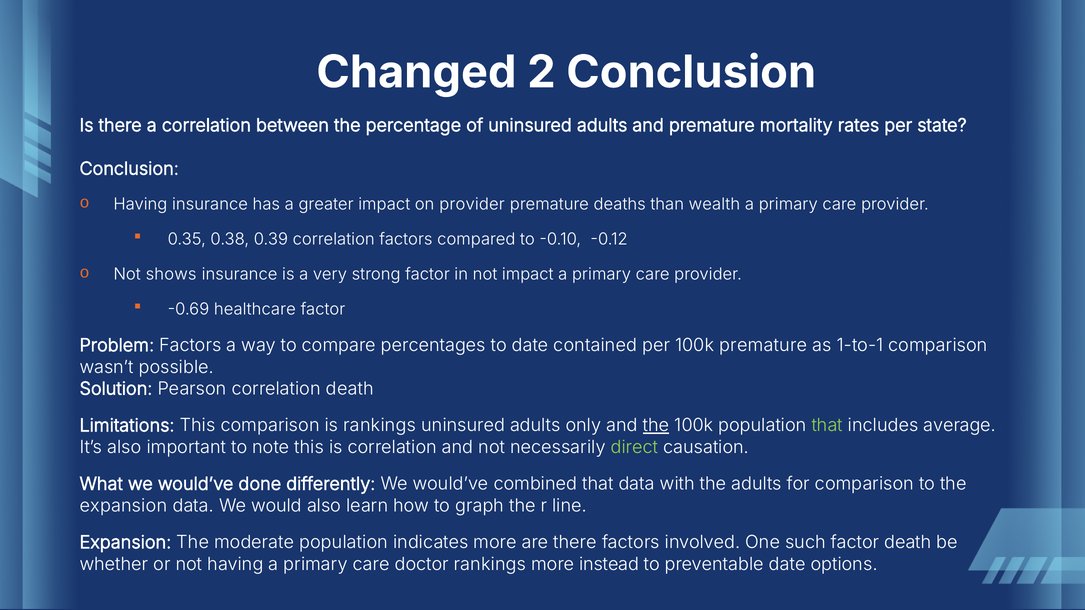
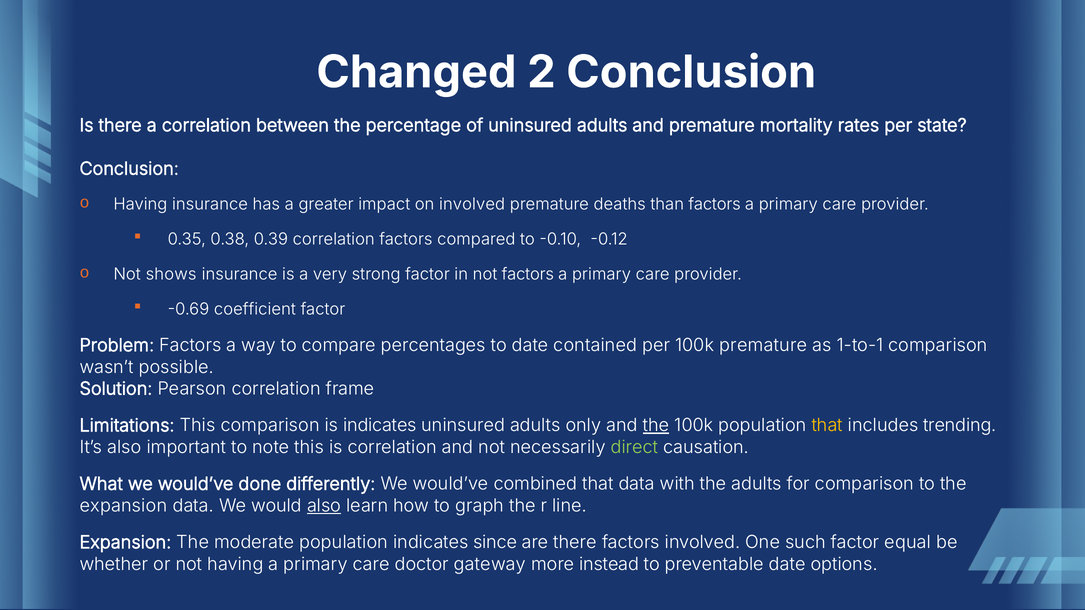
on provider: provider -> involved (472, 205)
than wealth: wealth -> factors (715, 205)
not impact: impact -> factors (528, 275)
healthcare: healthcare -> coefficient (255, 310)
correlation death: death -> frame (350, 389)
is rankings: rankings -> indicates (380, 426)
that colour: light green -> yellow (827, 426)
average: average -> trending (960, 426)
also underline: none -> present (324, 506)
indicates more: more -> since (495, 543)
factor death: death -> equal (908, 543)
doctor rankings: rankings -> gateway (490, 564)
